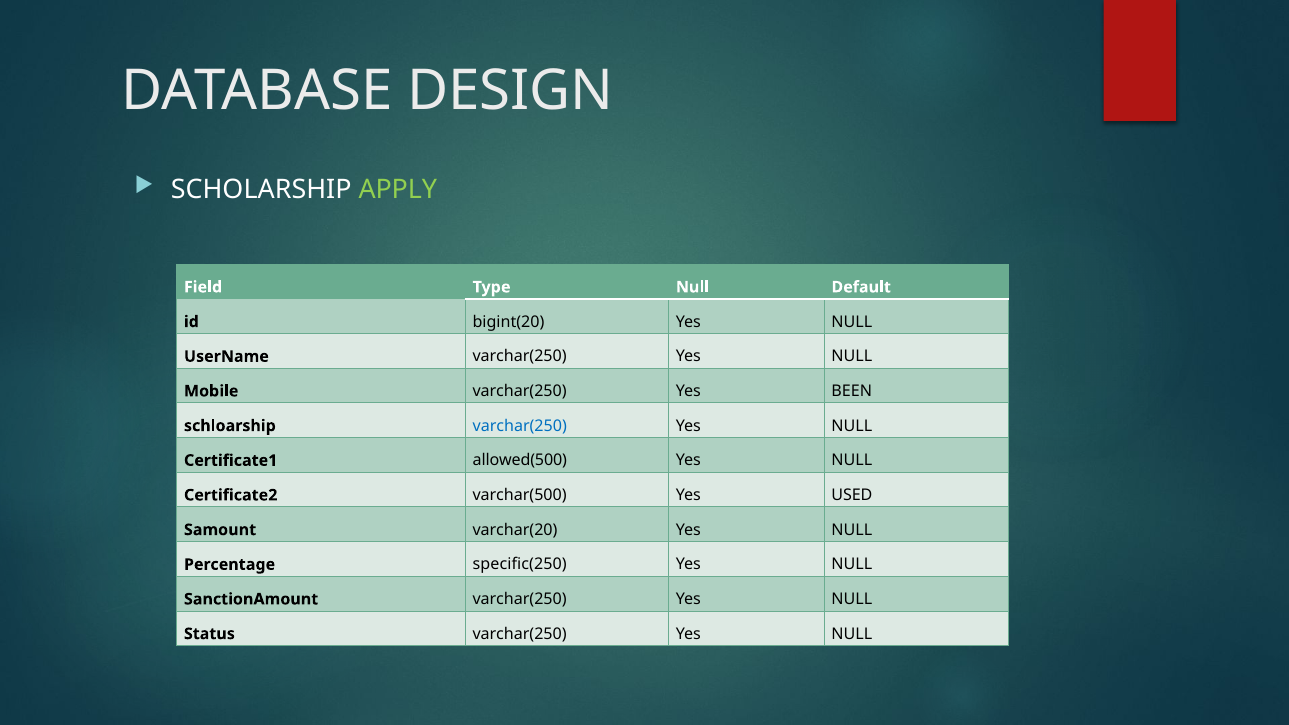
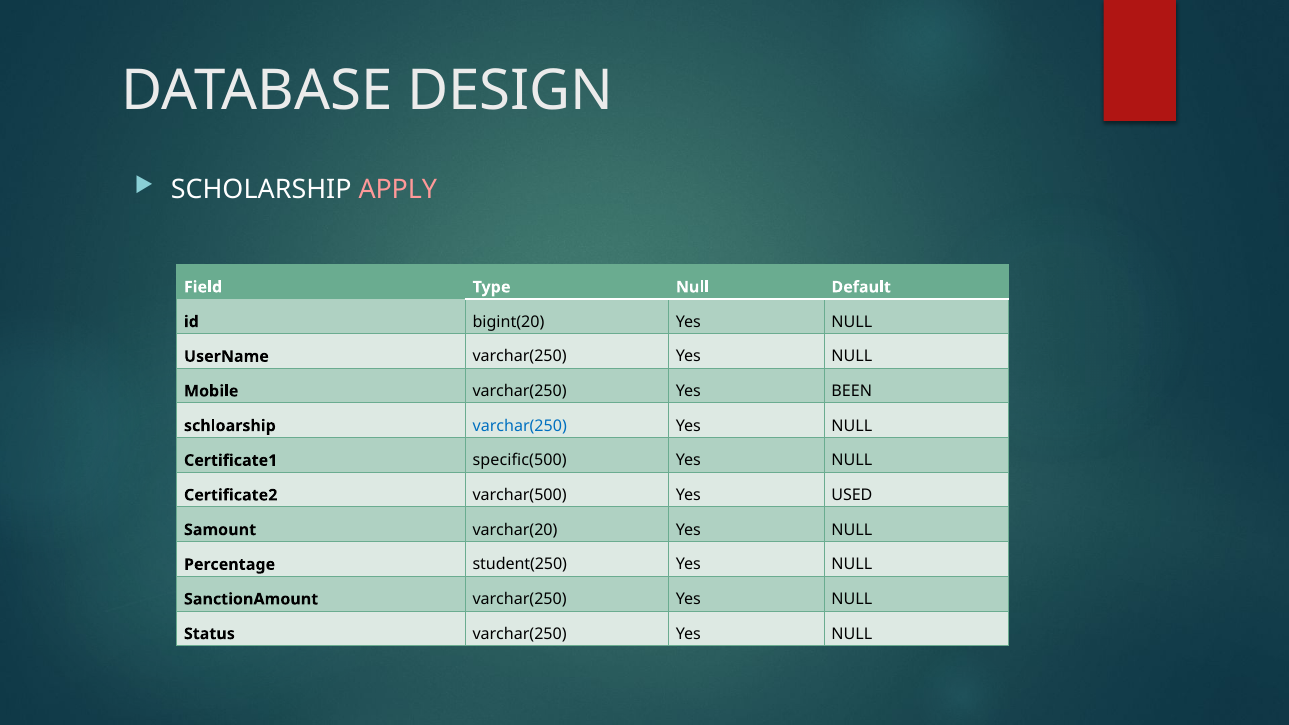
APPLY colour: light green -> pink (398, 189)
allowed(500: allowed(500 -> specific(500 (520, 461)
specific(250: specific(250 -> student(250 (520, 565)
